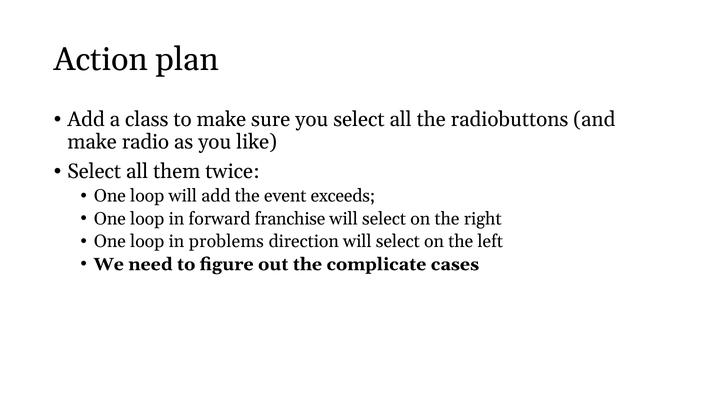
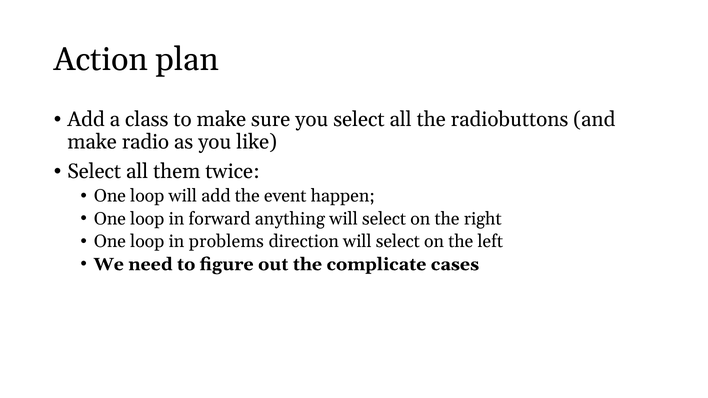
exceeds: exceeds -> happen (343, 196)
franchise: franchise -> anything (290, 219)
